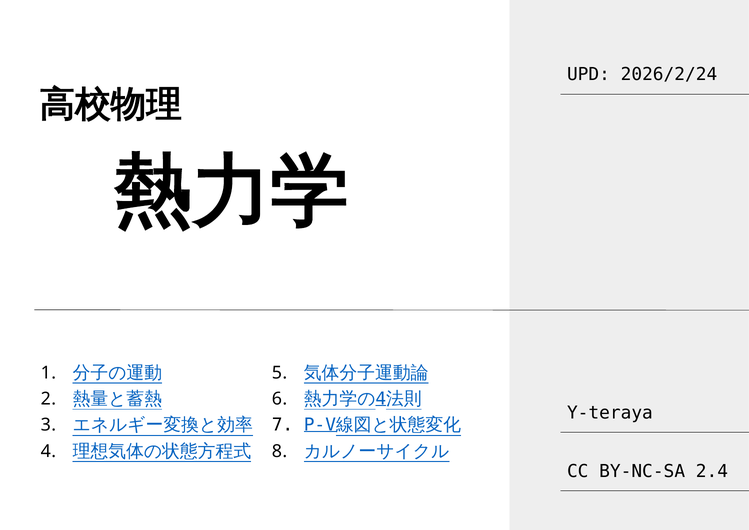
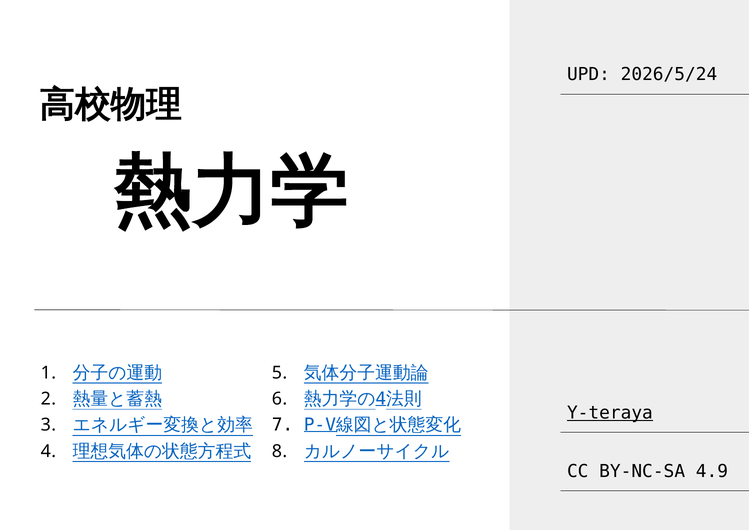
2026/2/24: 2026/2/24 -> 2026/5/24 (669, 74)
Y-teraya underline: none -> present (610, 412)
2.4: 2.4 -> 4.9 (712, 471)
